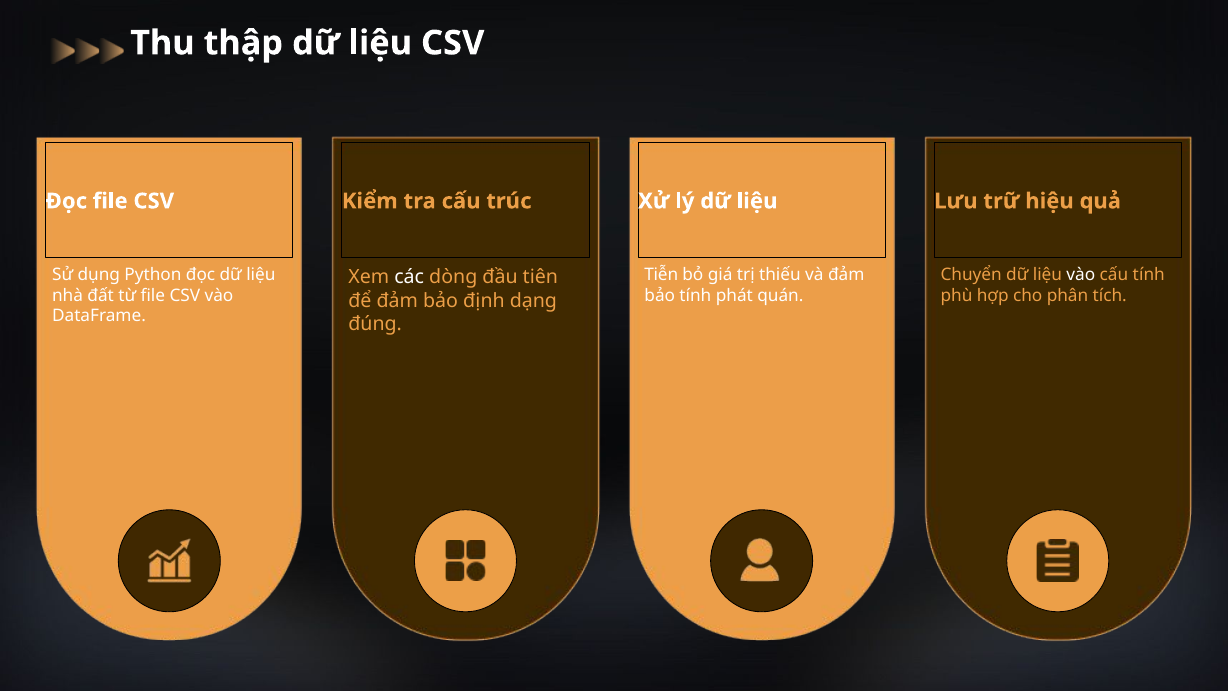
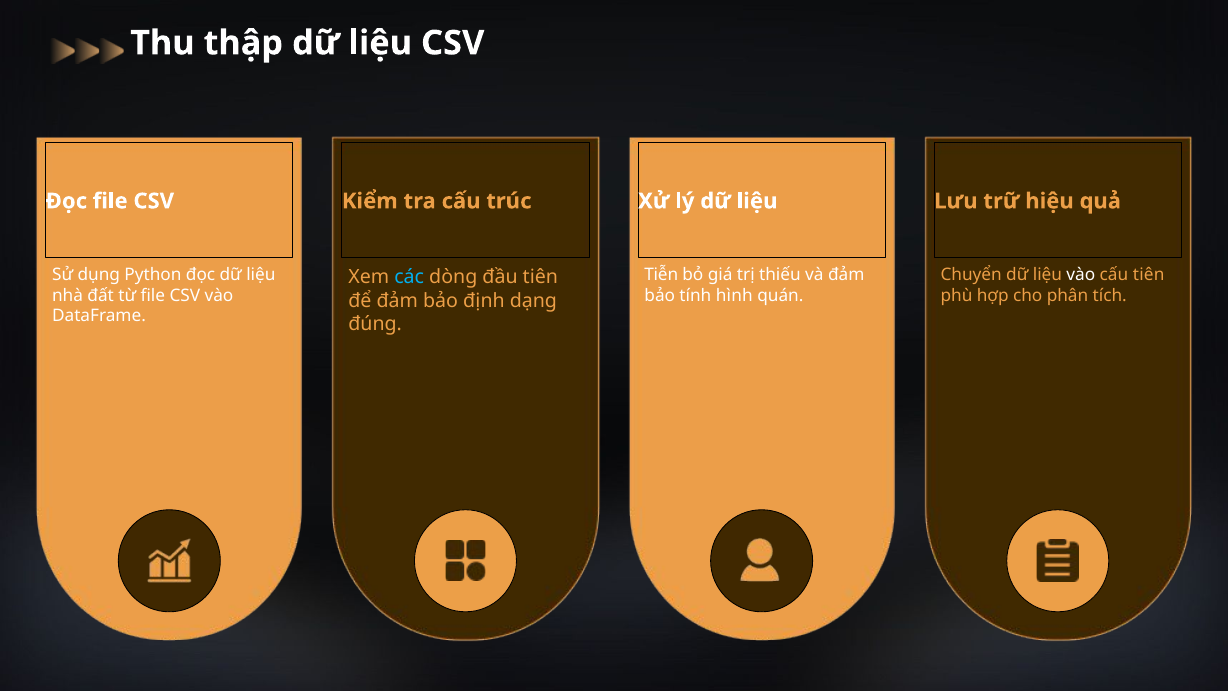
cấu tính: tính -> tiên (1149, 275)
các colour: white -> light blue (409, 277)
phát: phát -> hình (734, 295)
